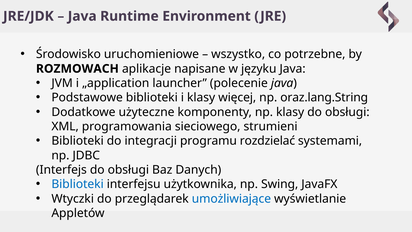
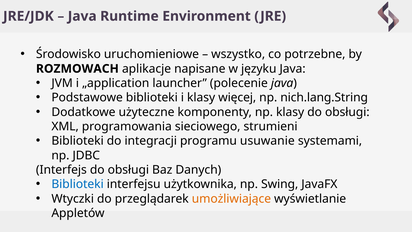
oraz.lang.String: oraz.lang.String -> nich.lang.String (324, 98)
rozdzielać: rozdzielać -> usuwanie (267, 141)
umożliwiające colour: blue -> orange (231, 199)
